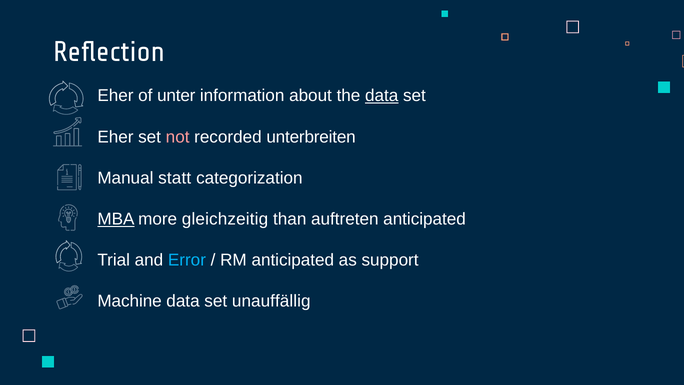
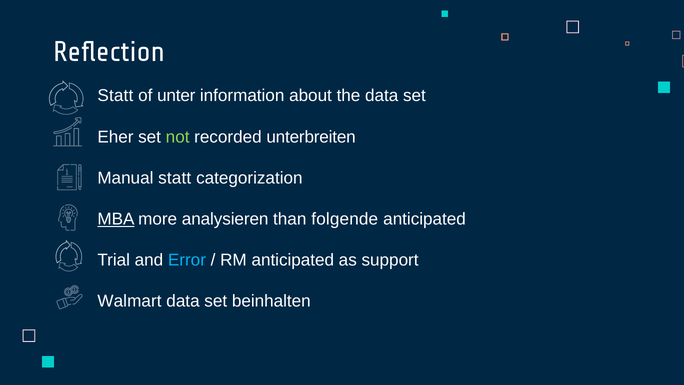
Eher: Eher -> Statt (115, 96)
data underline: present -> none (382, 96)
not colour: pink -> light green (178, 137)
gleichzeitig: gleichzeitig -> analysieren (225, 219)
auftreten: auftreten -> folgende (345, 219)
Machine: Machine -> Walmart (130, 301)
unauffällig: unauffällig -> beinhalten (271, 301)
